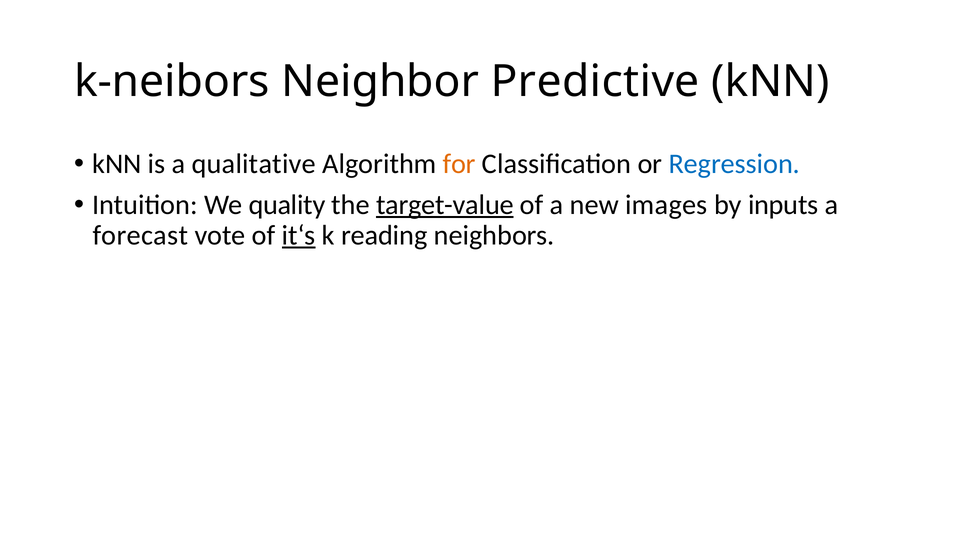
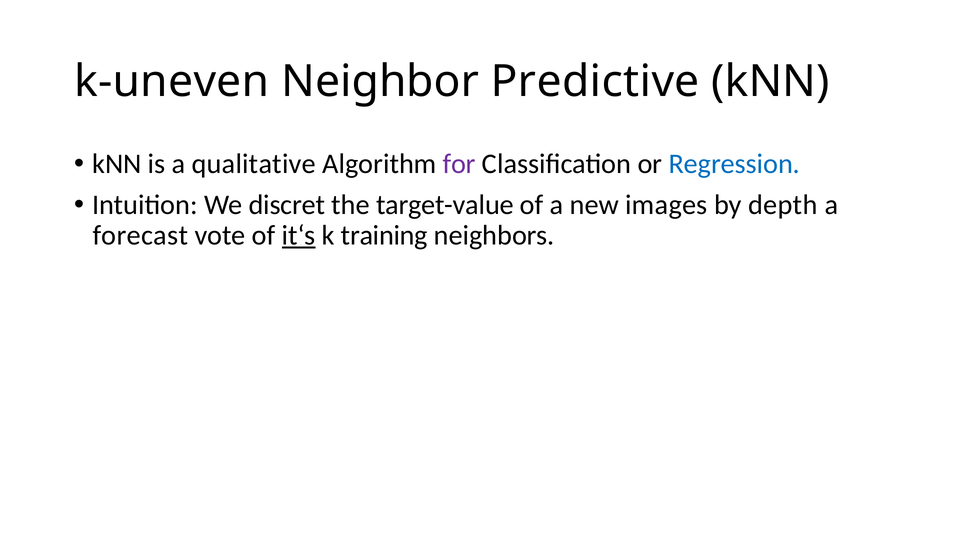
k-neibors: k-neibors -> k-uneven (172, 82)
for colour: orange -> purple (459, 164)
quality: quality -> discret (287, 205)
target-value underline: present -> none (445, 205)
inputs: inputs -> depth (783, 205)
reading: reading -> training (384, 235)
